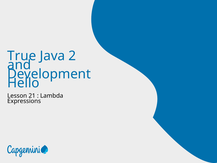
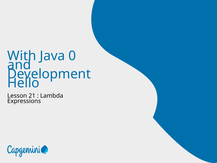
True: True -> With (22, 56)
2: 2 -> 0 (72, 56)
